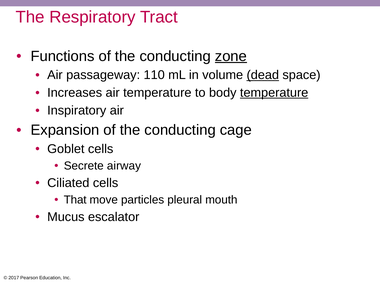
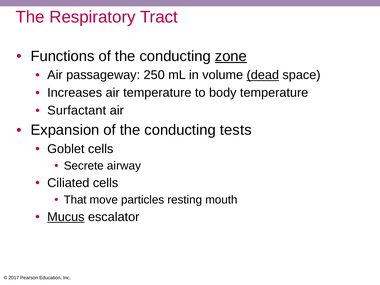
110: 110 -> 250 (154, 75)
temperature underline: present -> none (274, 93)
Inspiratory: Inspiratory -> Surfactant (77, 111)
cage: cage -> tests (236, 130)
pleural: pleural -> resting (185, 200)
Mucus underline: none -> present (66, 217)
